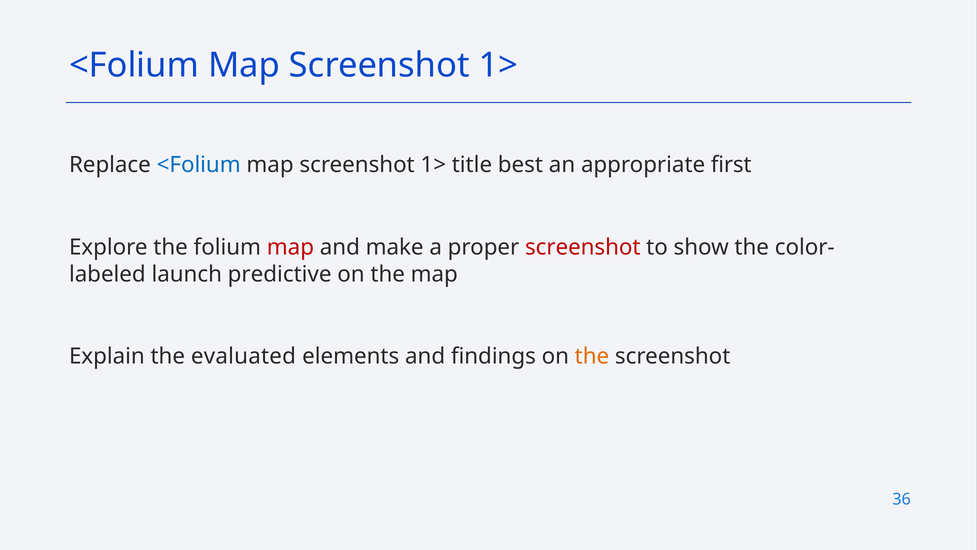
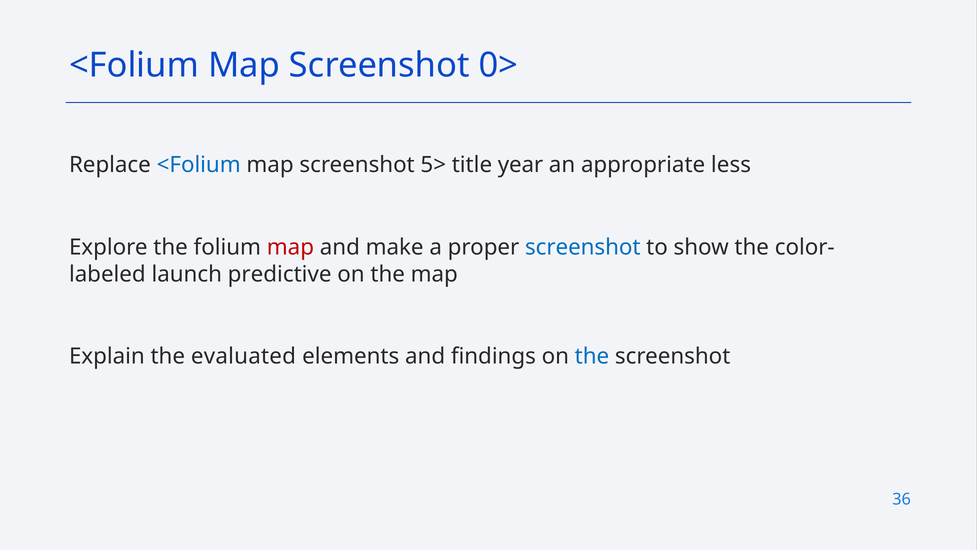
1>: 1> -> 0> (498, 65)
1>: 1> -> 5> (433, 165)
best: best -> year (521, 165)
first: first -> less (731, 165)
screenshot colour: red -> blue (583, 247)
the colour: orange -> blue (592, 356)
